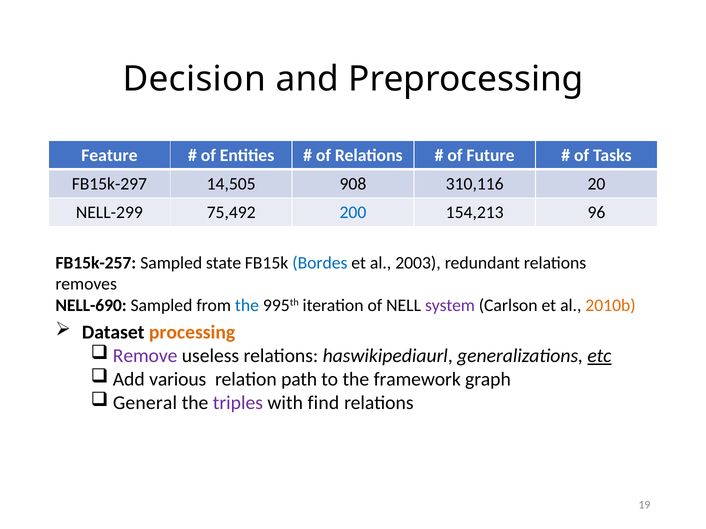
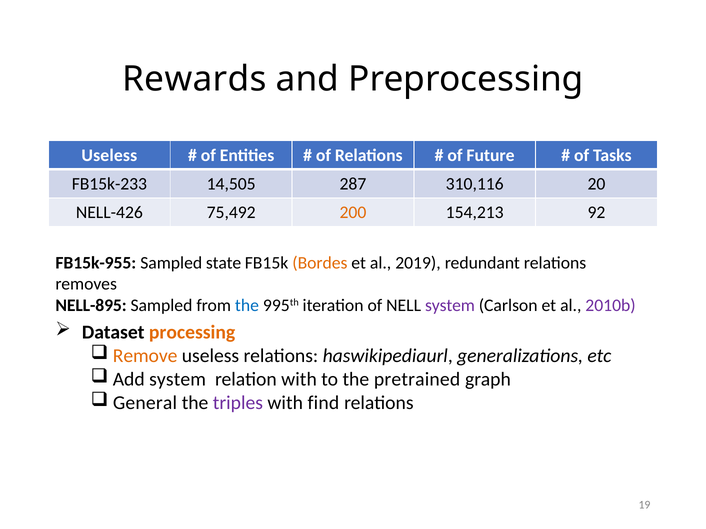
Decision: Decision -> Rewards (194, 79)
Feature: Feature -> Useless (109, 155)
FB15k-297: FB15k-297 -> FB15k-233 (109, 184)
908: 908 -> 287 (353, 184)
NELL-299: NELL-299 -> NELL-426 (109, 213)
200 colour: blue -> orange (353, 213)
96: 96 -> 92 (596, 213)
FB15k-257: FB15k-257 -> FB15k-955 (96, 263)
Bordes colour: blue -> orange (320, 263)
2003: 2003 -> 2019 (418, 263)
NELL-690: NELL-690 -> NELL-895 (91, 305)
2010b colour: orange -> purple (611, 305)
Remove colour: purple -> orange (145, 356)
etc underline: present -> none (599, 356)
Add various: various -> system (178, 380)
relation path: path -> with (299, 380)
framework: framework -> pretrained (417, 380)
